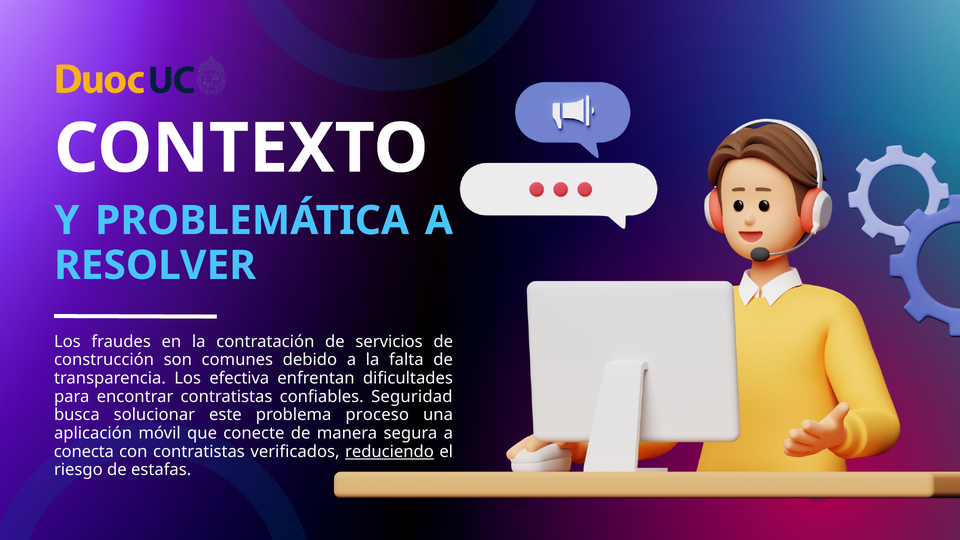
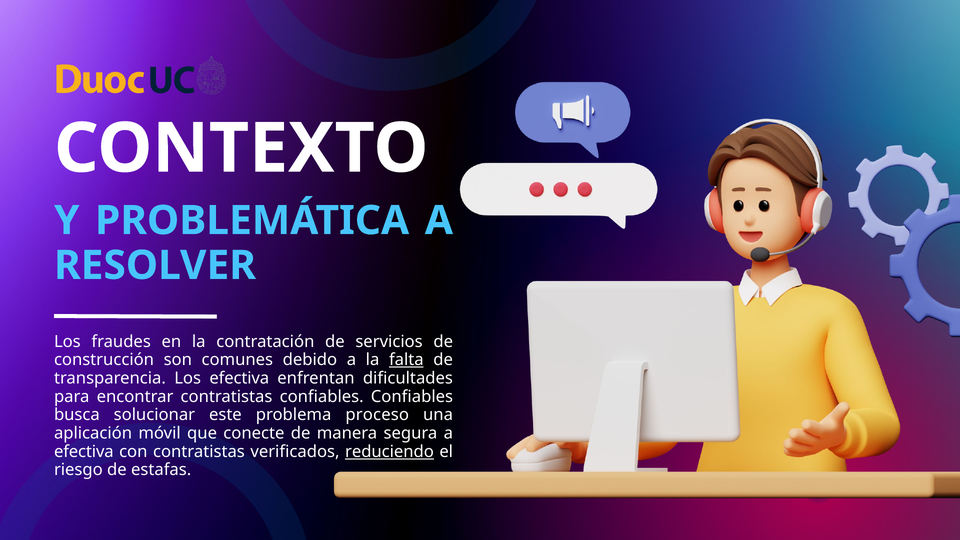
falta underline: none -> present (406, 360)
confiables Seguridad: Seguridad -> Confiables (412, 397)
conecta: conecta -> efectiva (84, 452)
